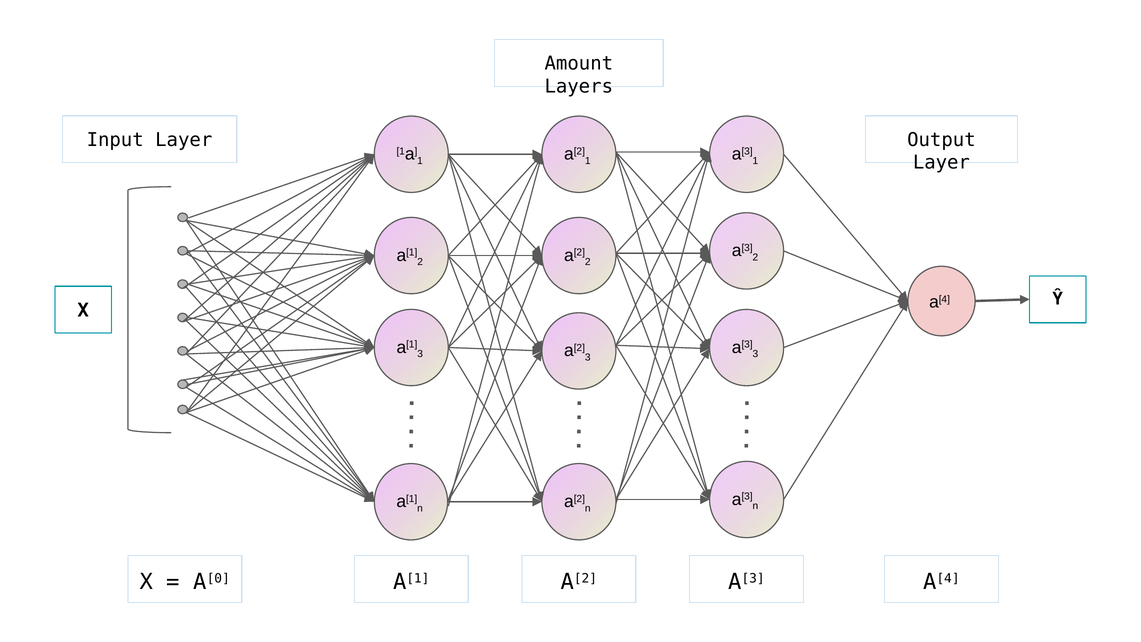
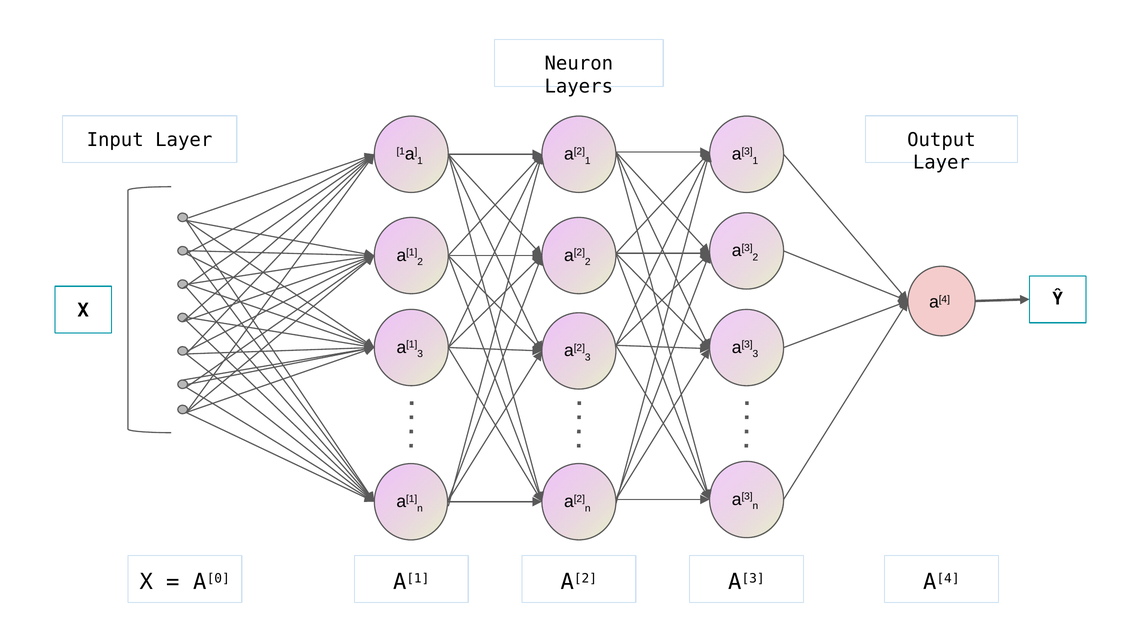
Amount: Amount -> Neuron (579, 64)
